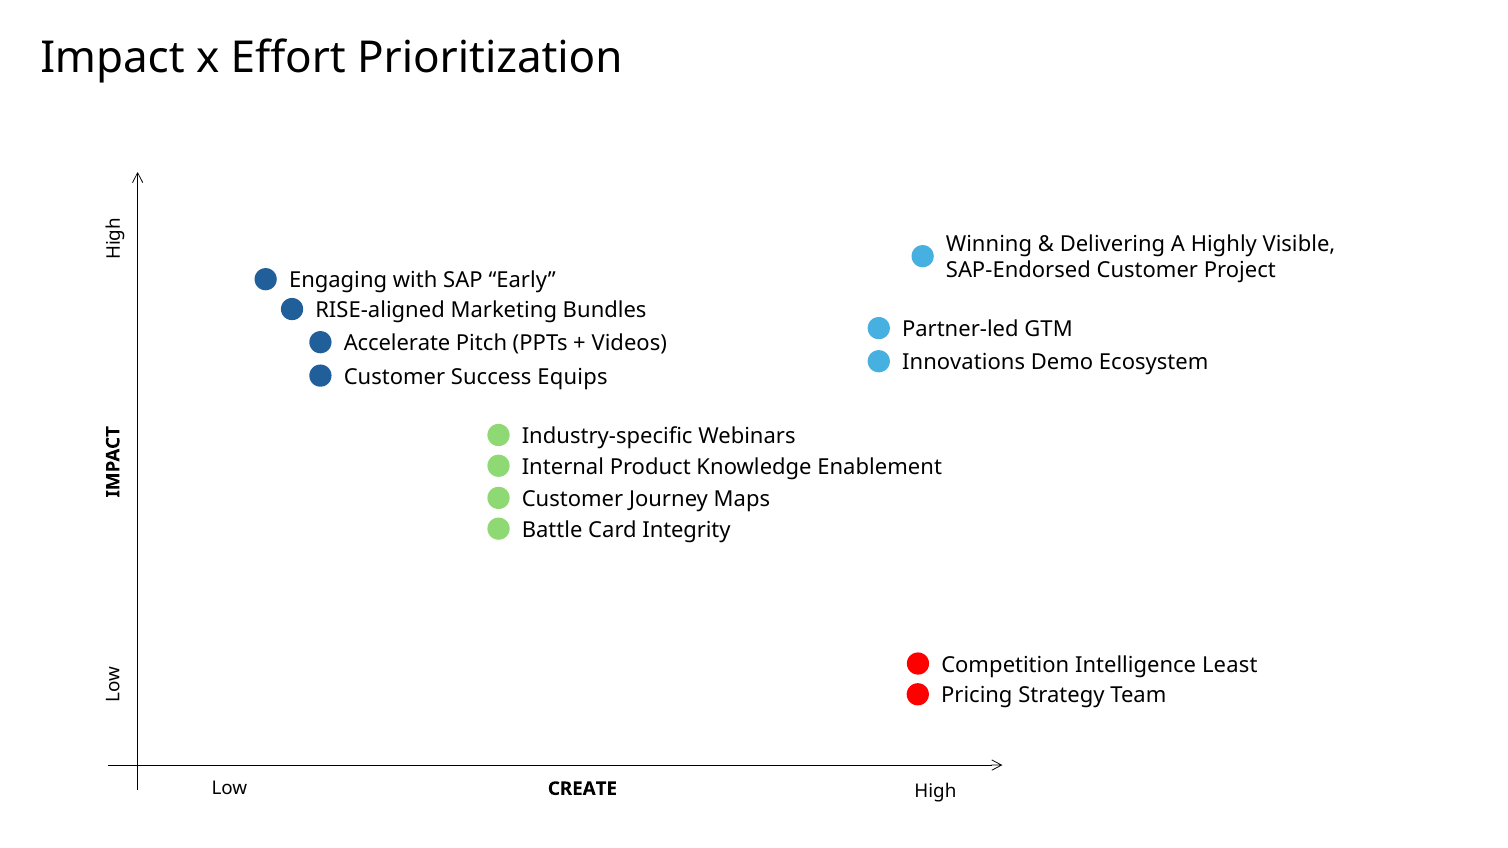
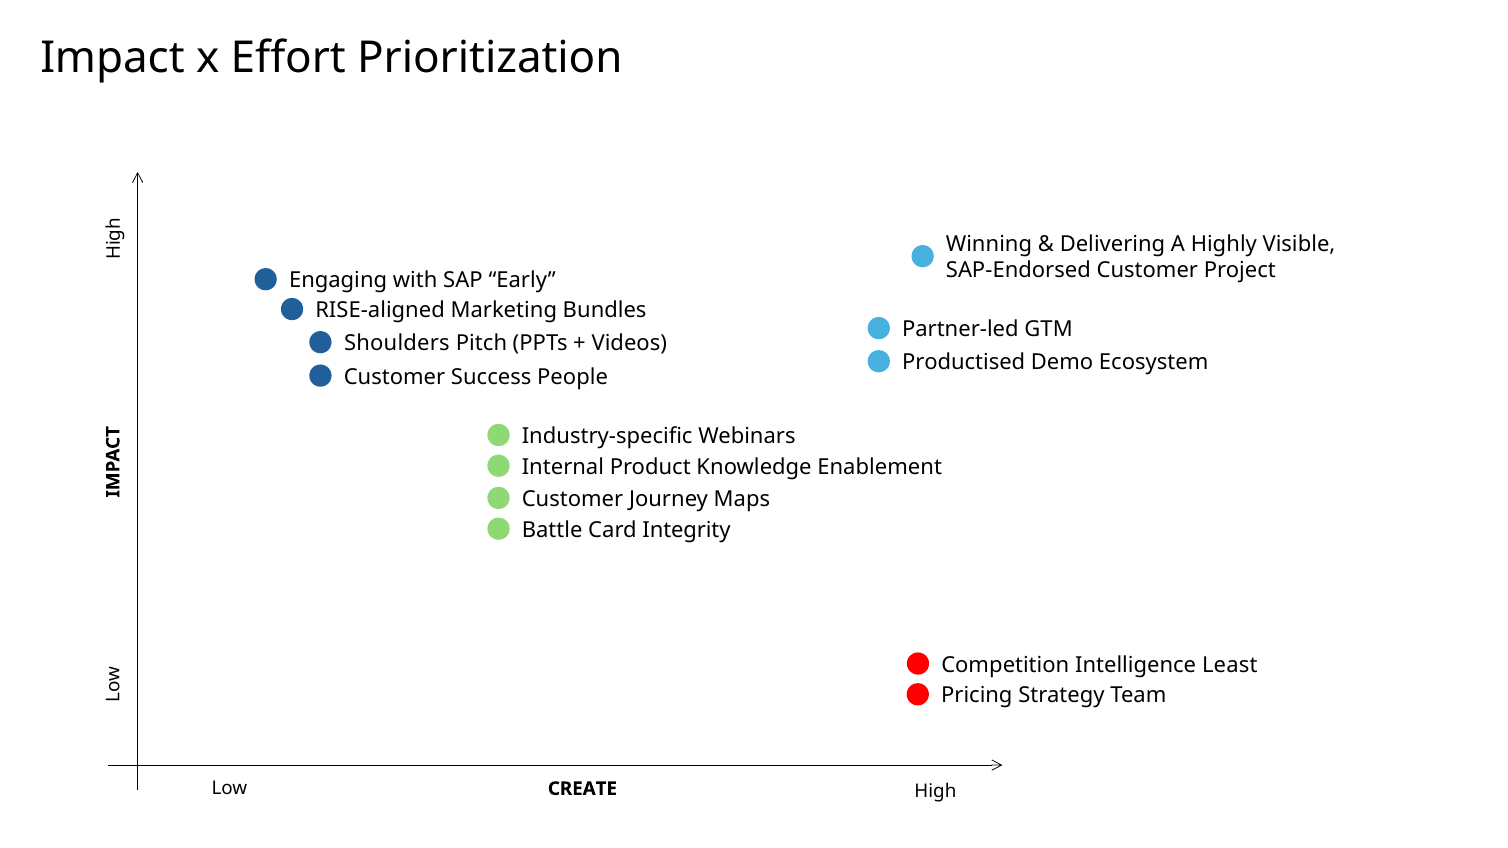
Accelerate: Accelerate -> Shoulders (397, 344)
Innovations: Innovations -> Productised (964, 363)
Equips: Equips -> People (573, 377)
